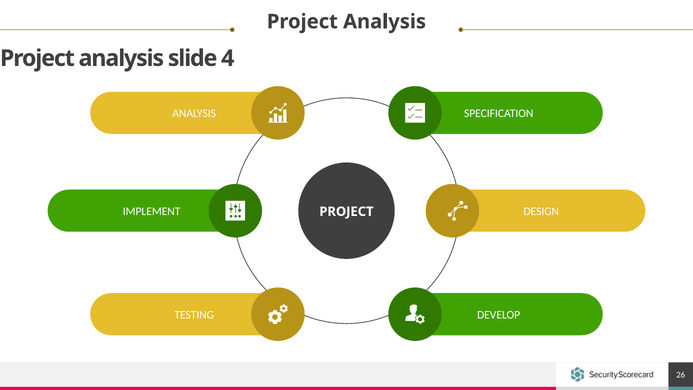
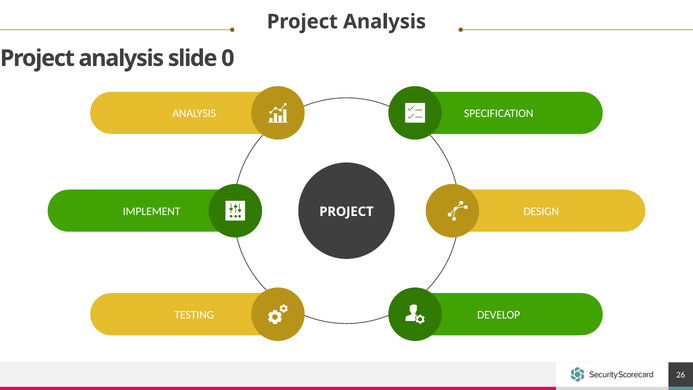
4: 4 -> 0 (228, 58)
